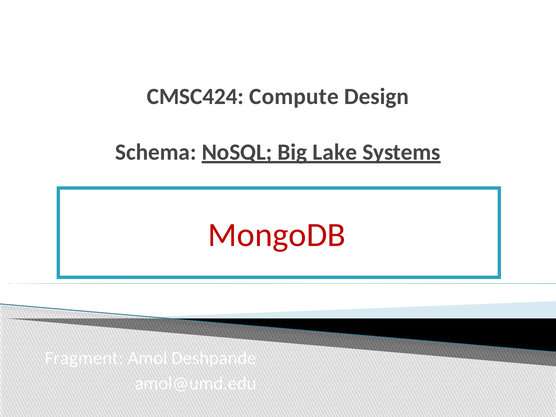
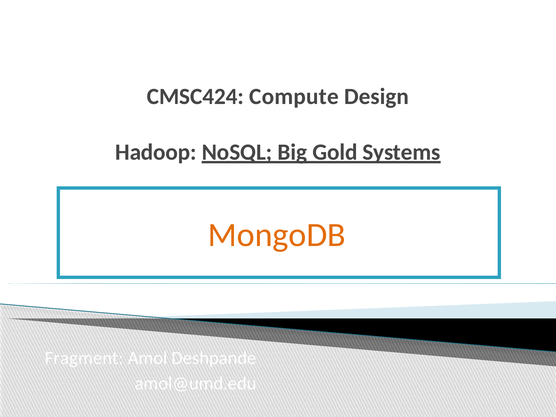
Schema: Schema -> Hadoop (156, 152)
Lake: Lake -> Gold (335, 152)
MongoDB colour: red -> orange (277, 235)
